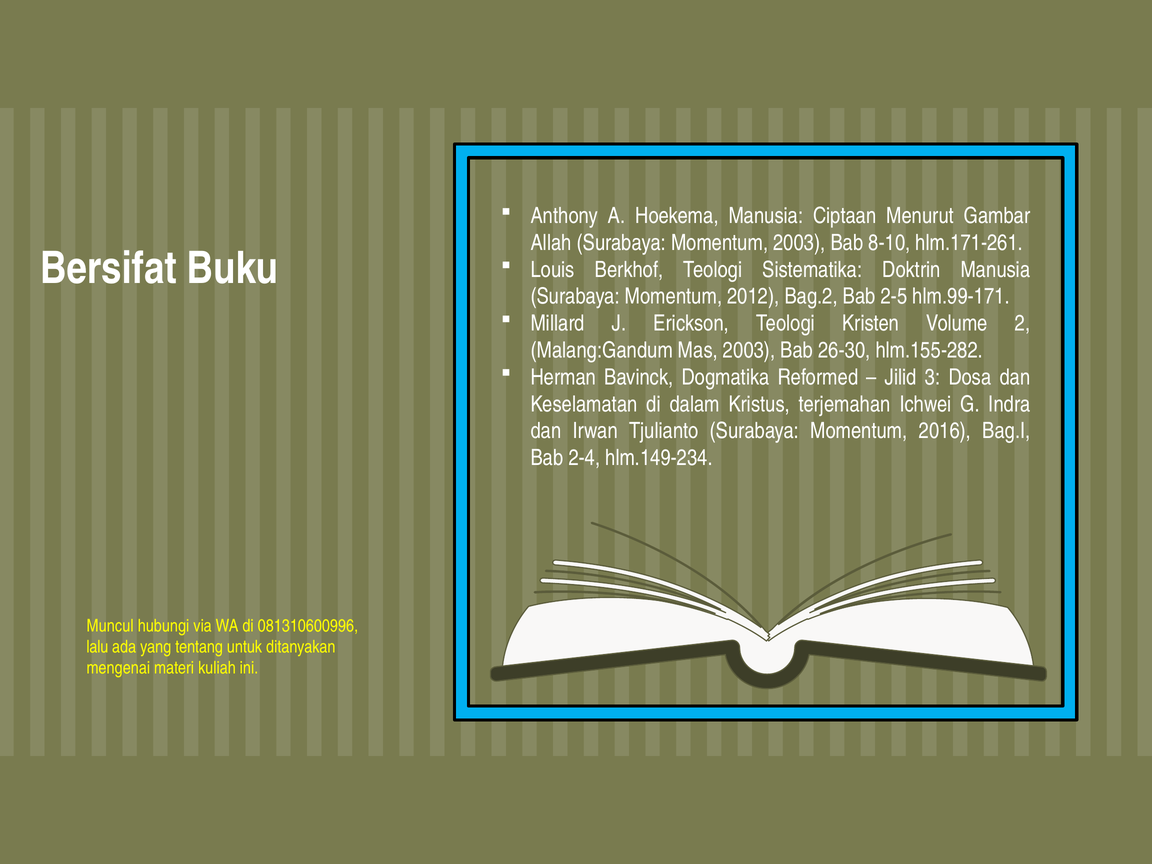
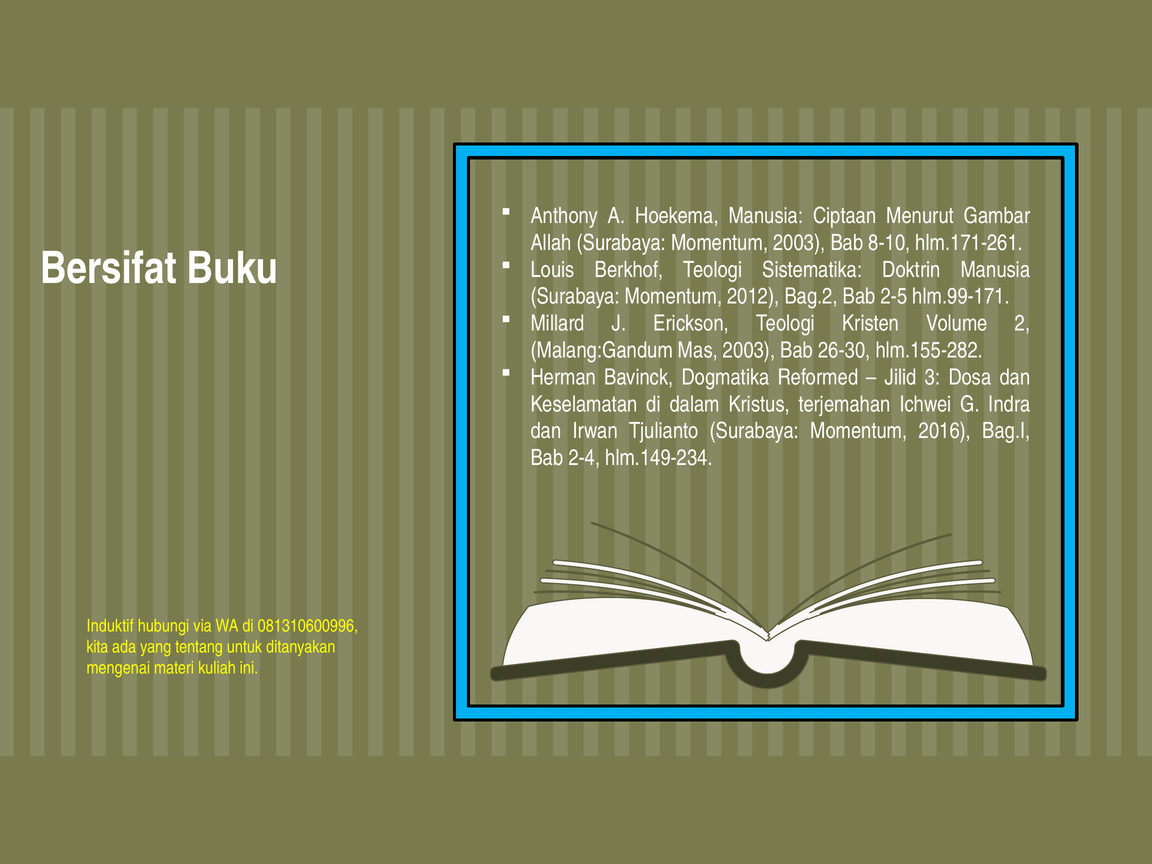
Muncul: Muncul -> Induktif (110, 626)
lalu: lalu -> kita (97, 647)
